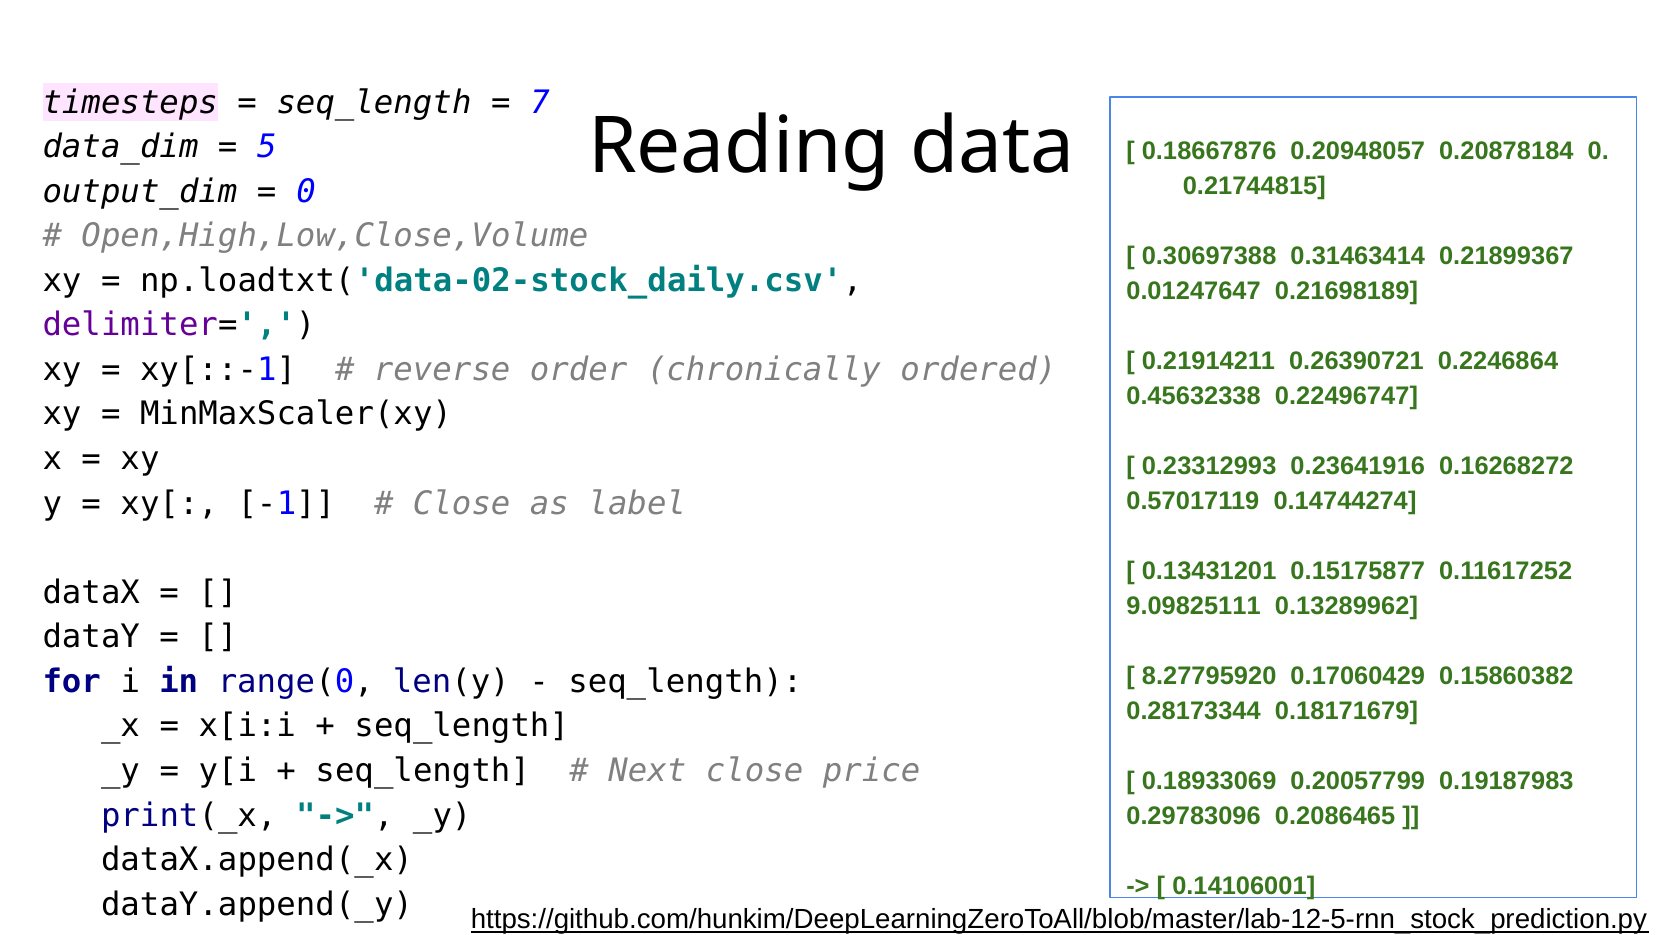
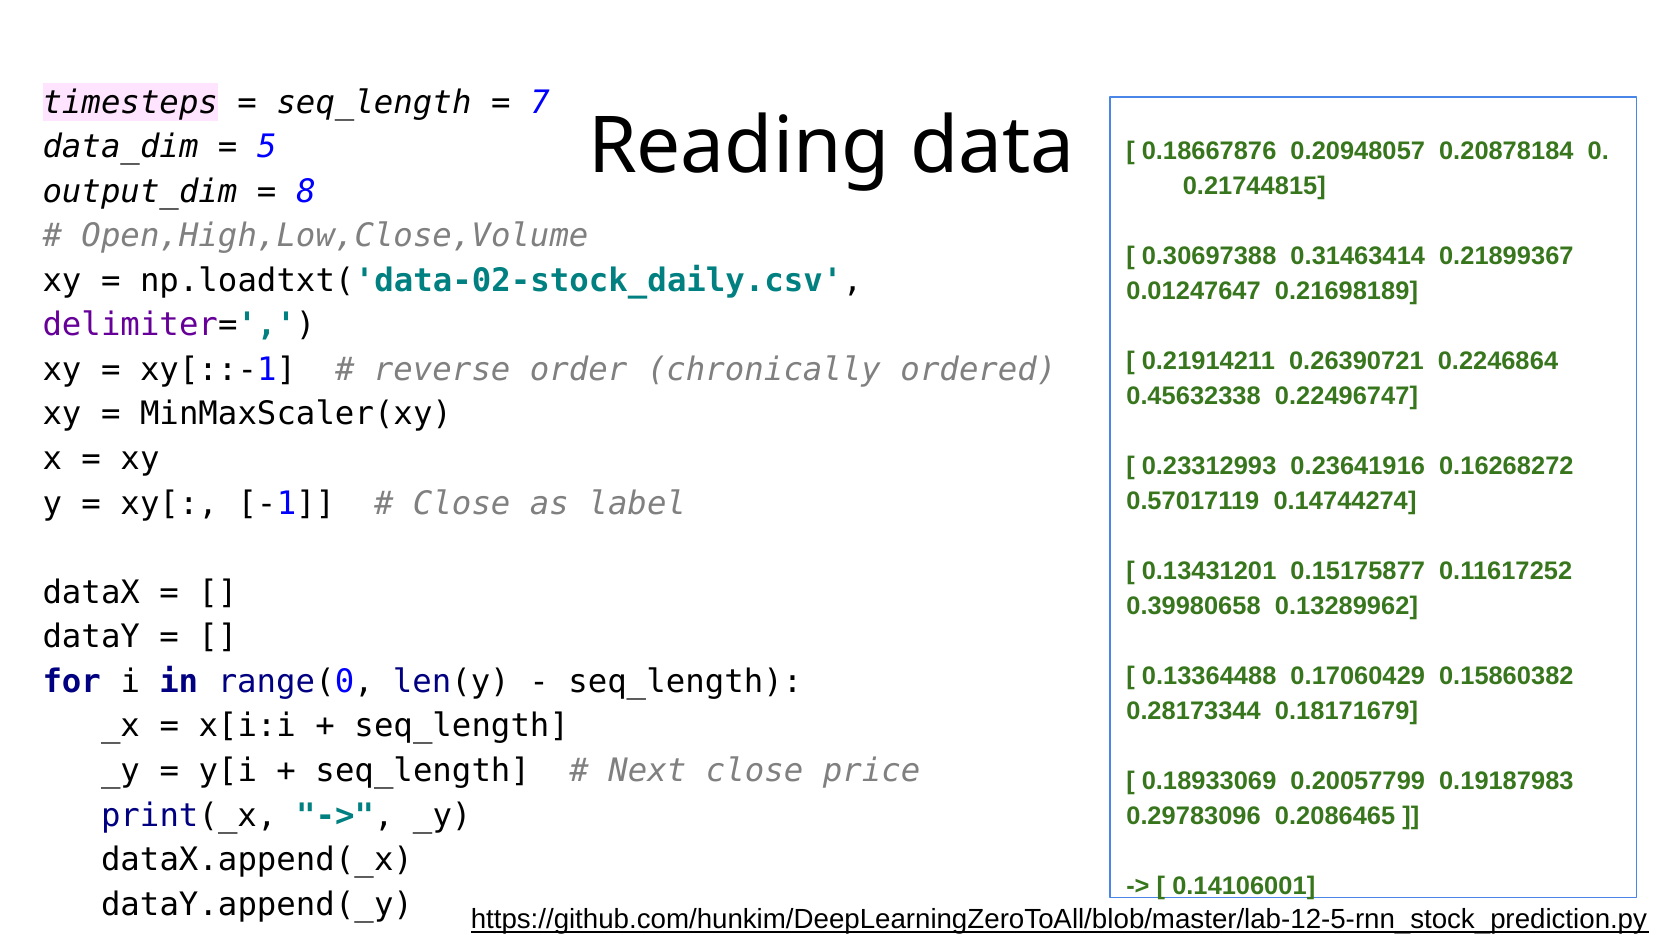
0: 0 -> 8 (306, 192)
9.09825111: 9.09825111 -> 0.39980658 (1194, 607)
8.27795920: 8.27795920 -> 0.13364488 (1209, 677)
